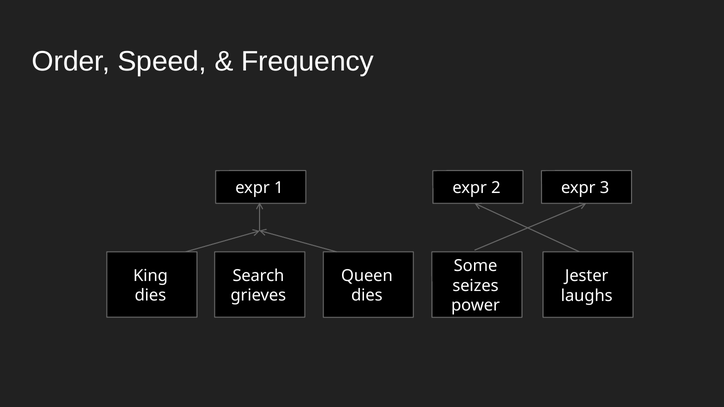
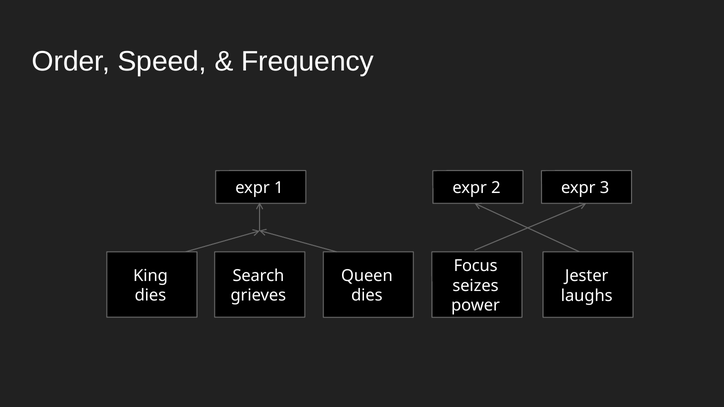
Some: Some -> Focus (476, 266)
